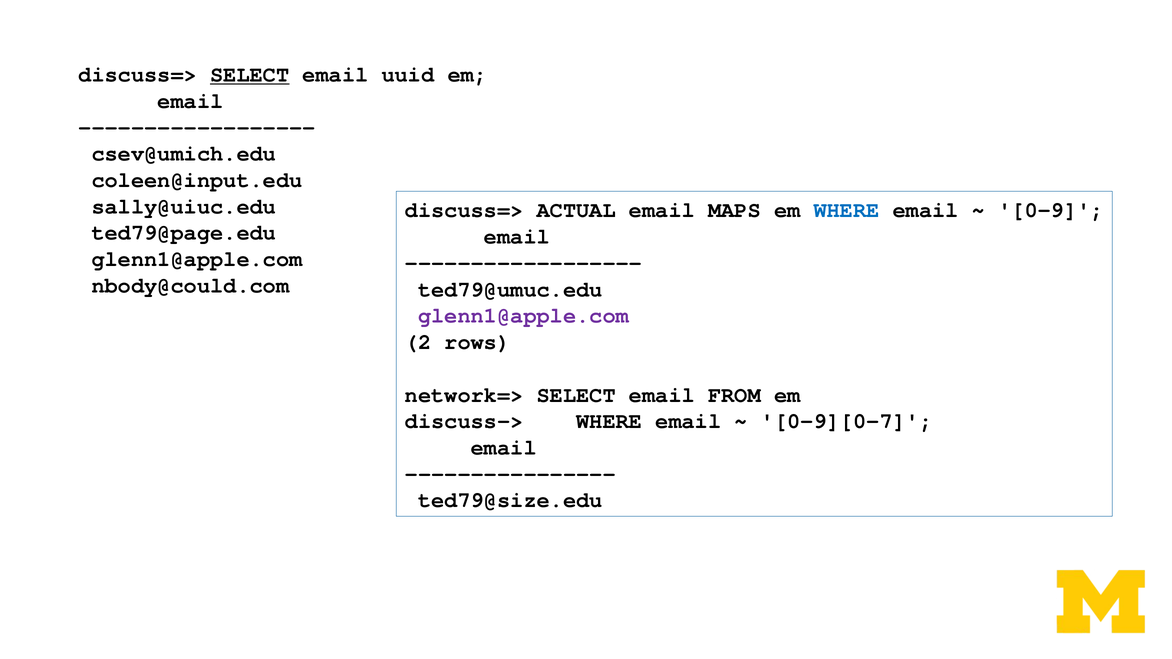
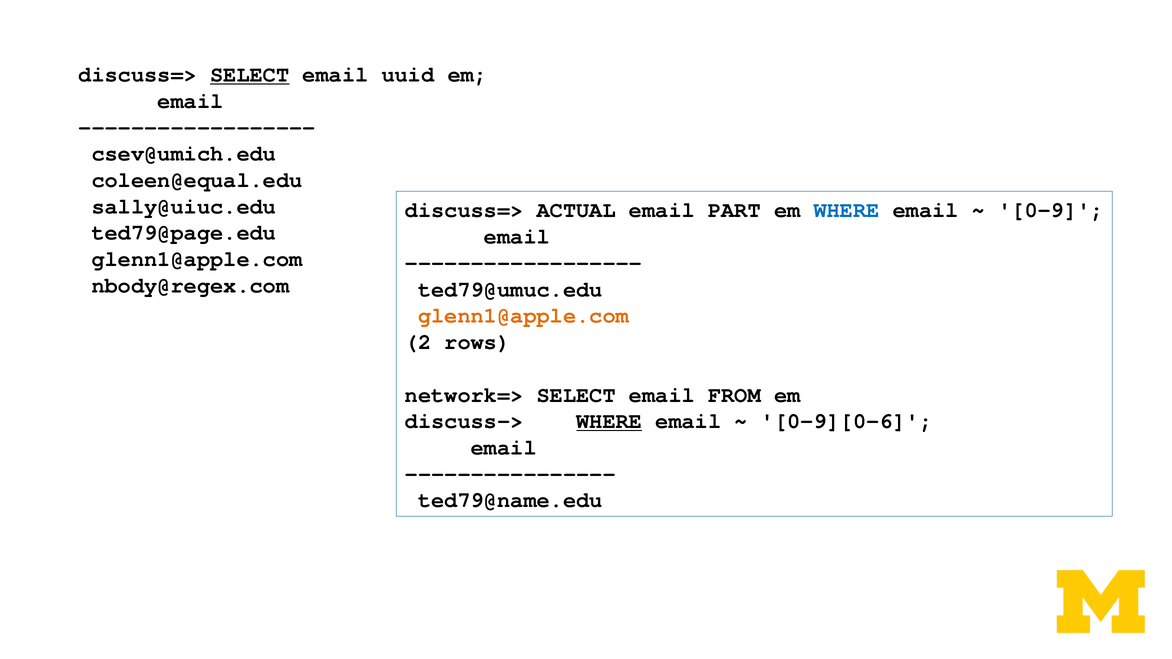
coleen@input.edu: coleen@input.edu -> coleen@equal.edu (197, 180)
MAPS: MAPS -> PART (734, 210)
nbody@could.com: nbody@could.com -> nbody@regex.com (190, 286)
glenn1@apple.com colour: purple -> orange (524, 316)
WHERE underline: none -> present (609, 421)
0-9][0-7: 0-9][0-7 -> 0-9][0-6 (847, 421)
ted79@size.edu: ted79@size.edu -> ted79@name.edu (510, 500)
